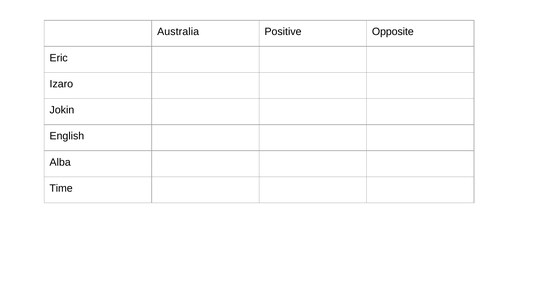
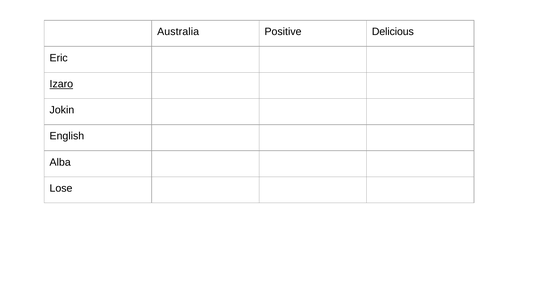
Opposite: Opposite -> Delicious (393, 32)
Izaro underline: none -> present (61, 84)
Time: Time -> Lose (61, 188)
